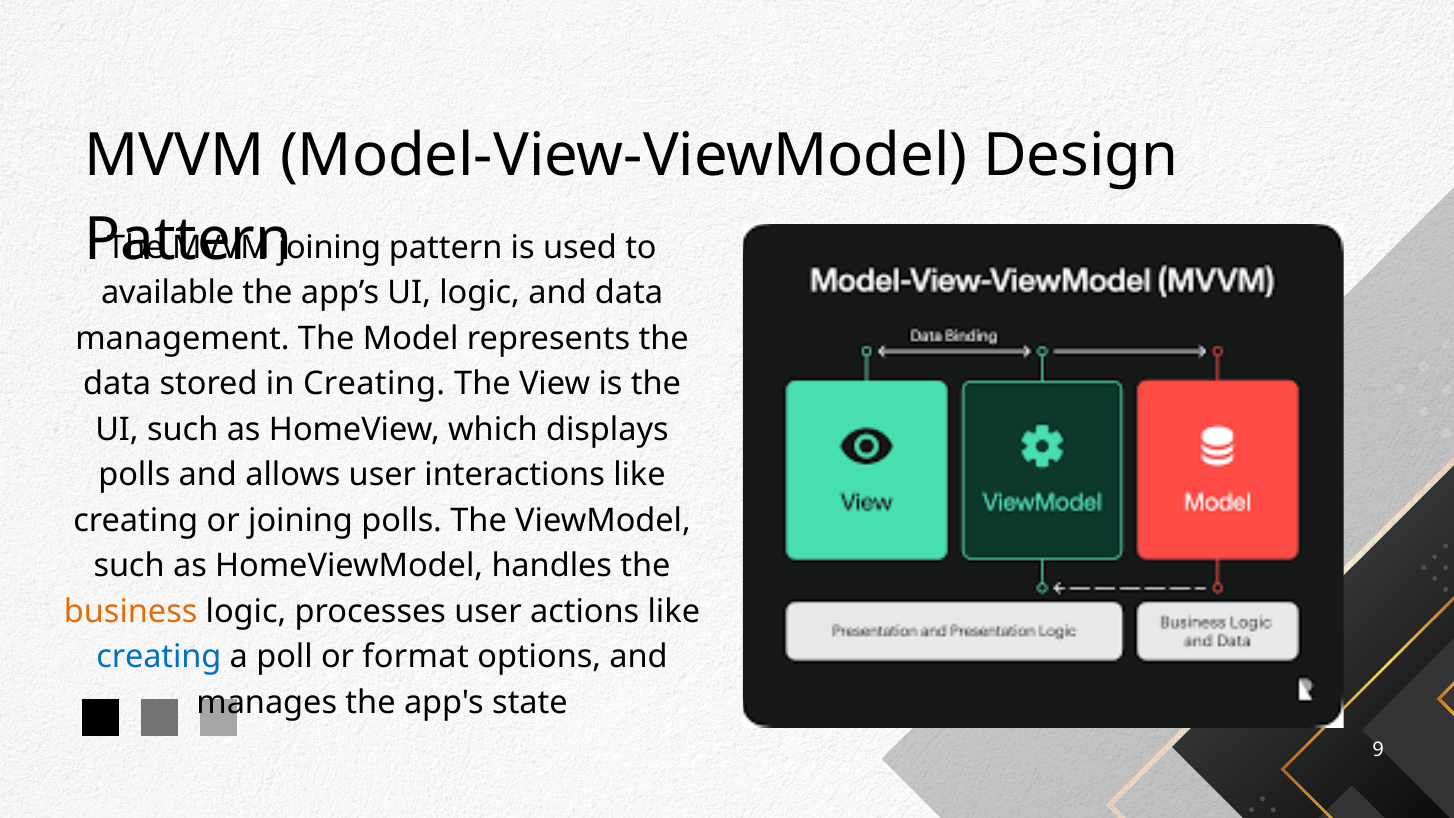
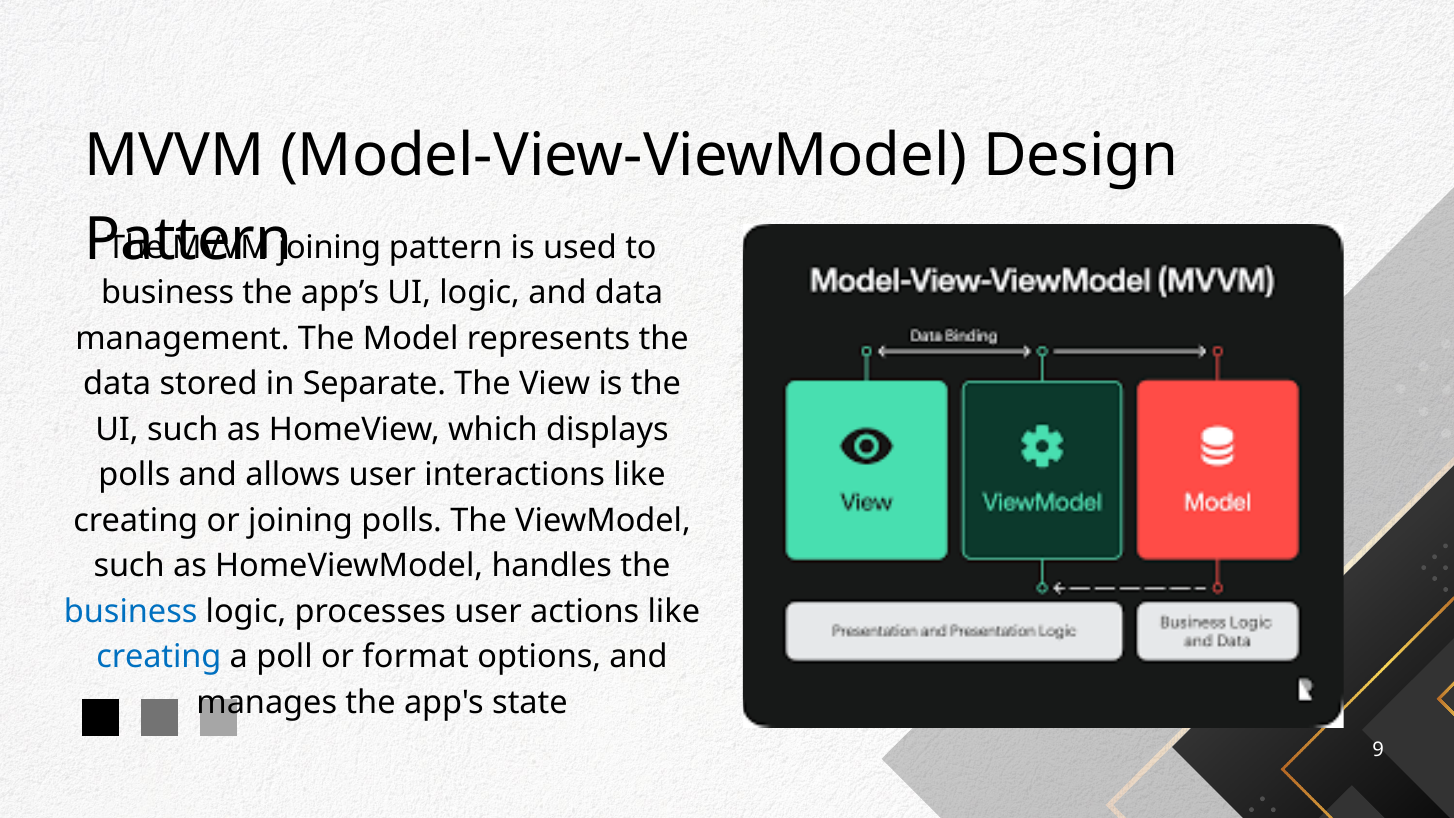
available: available -> business (168, 293)
in Creating: Creating -> Separate (374, 384)
business colour: orange -> blue (131, 612)
